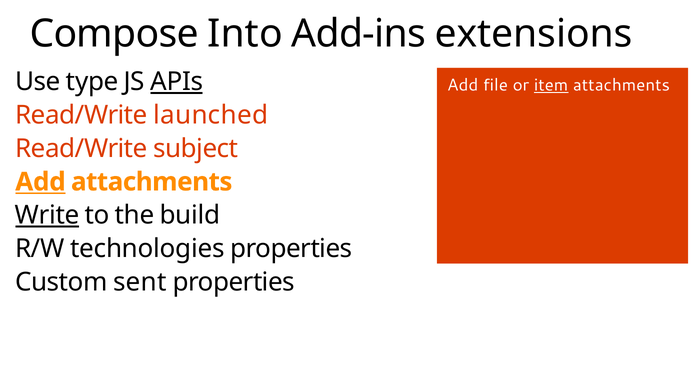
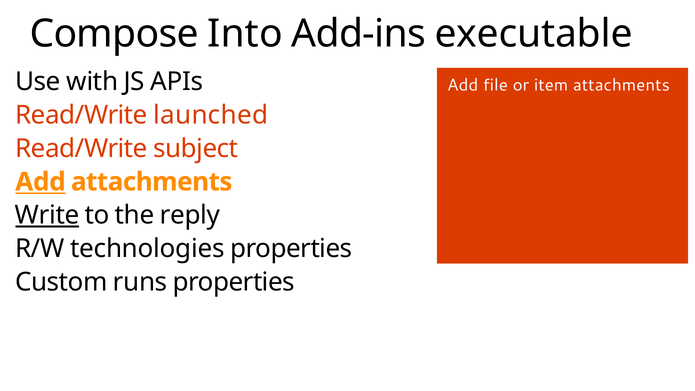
extensions: extensions -> executable (534, 34)
type: type -> with (92, 82)
APIs underline: present -> none (177, 82)
item underline: present -> none (551, 85)
build: build -> reply (190, 215)
sent: sent -> runs (140, 282)
